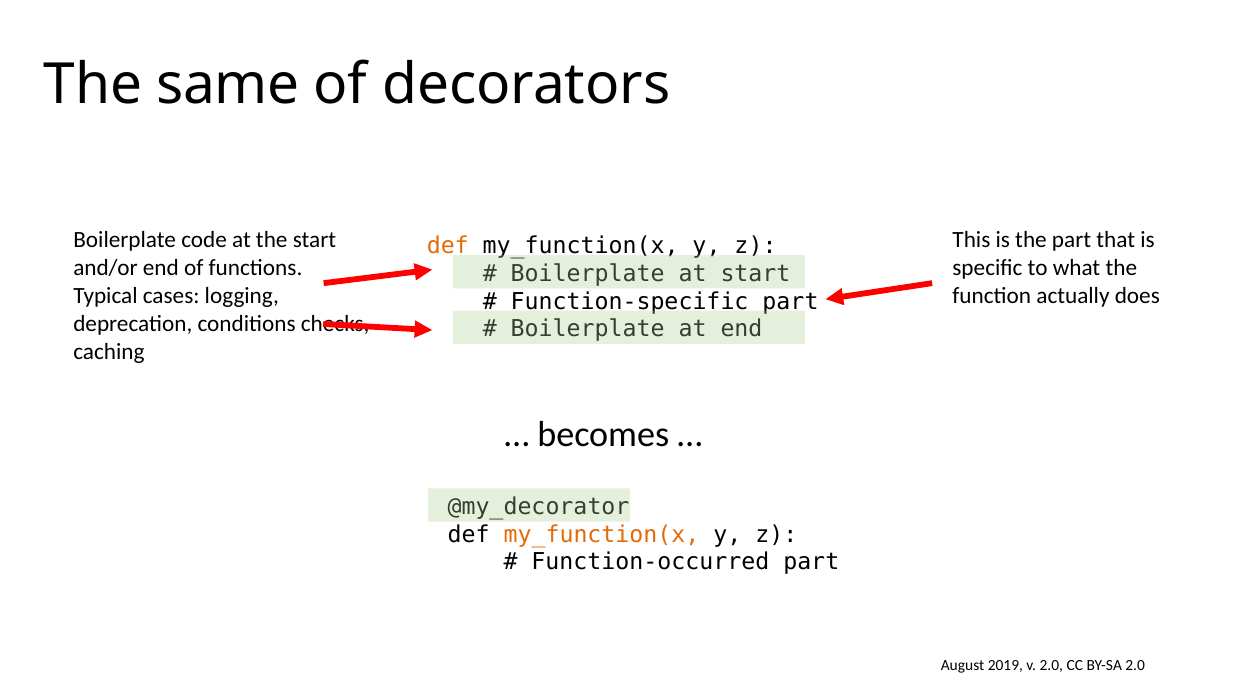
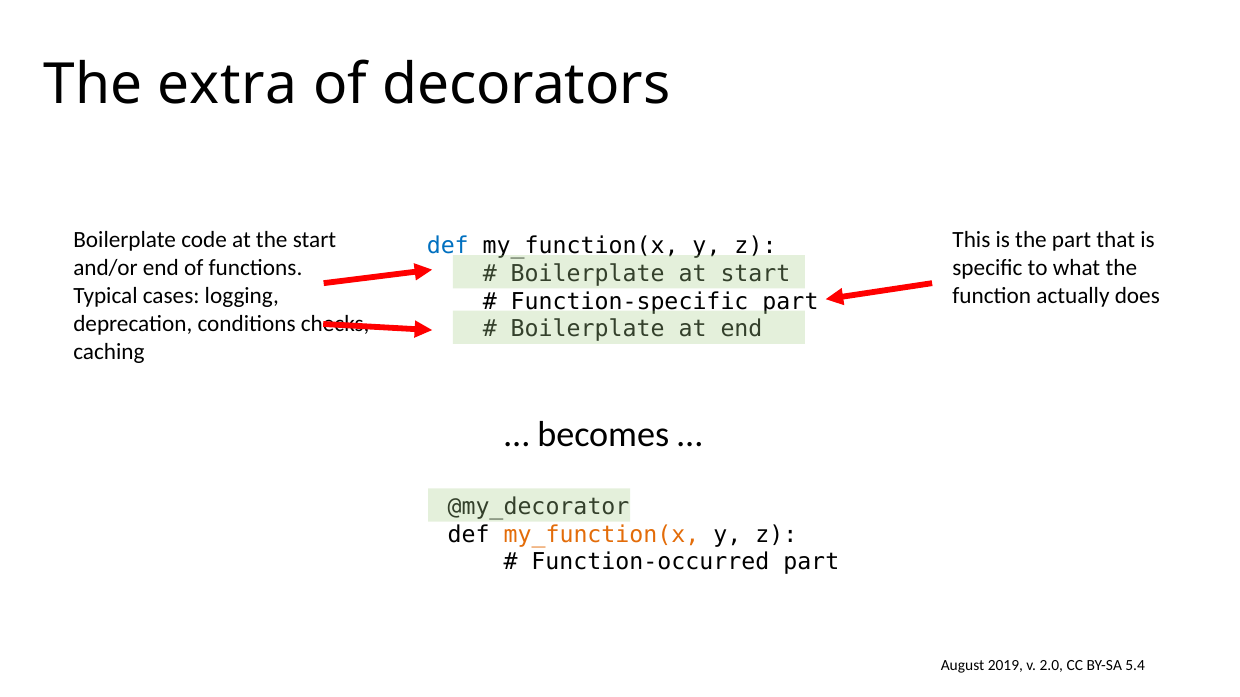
same: same -> extra (227, 85)
def colour: orange -> blue (448, 246)
BY-SA 2.0: 2.0 -> 5.4 (1135, 666)
